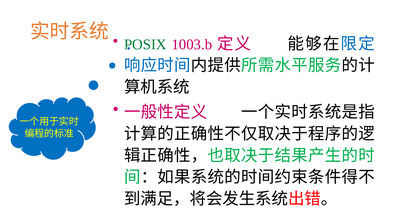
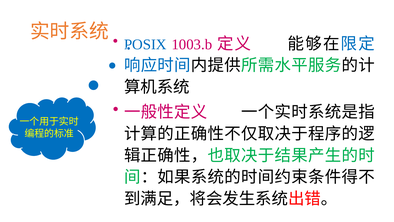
POSIX colour: green -> blue (145, 44)
